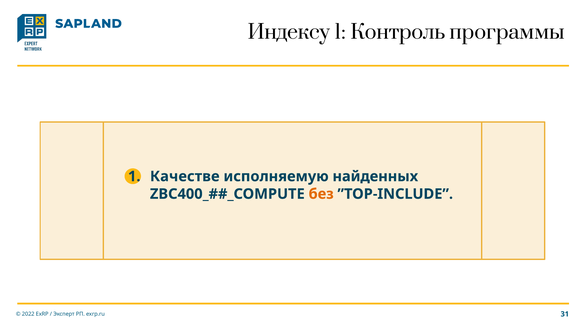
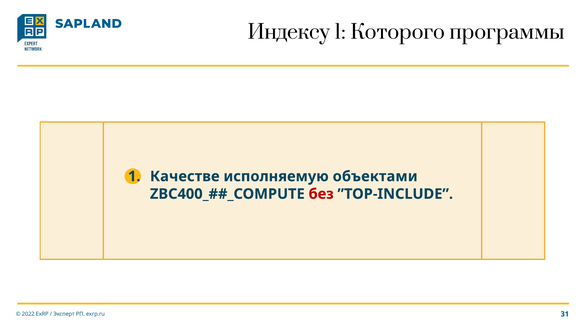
Контроль: Контроль -> Которого (398, 32)
найденных: найденных -> объектами (375, 176)
без colour: orange -> red (321, 194)
